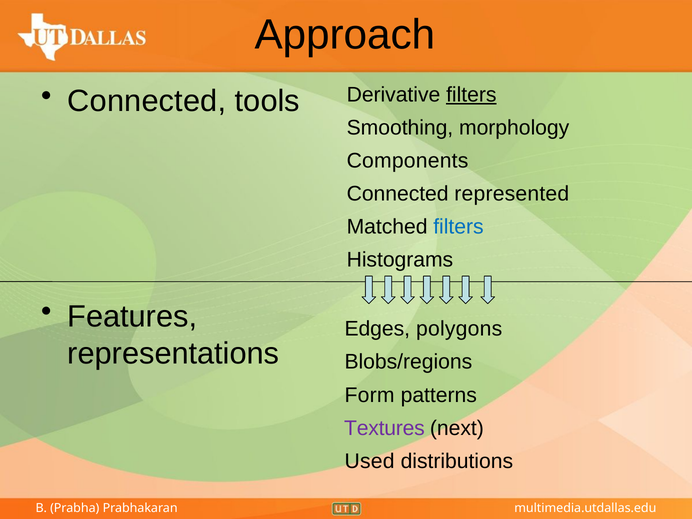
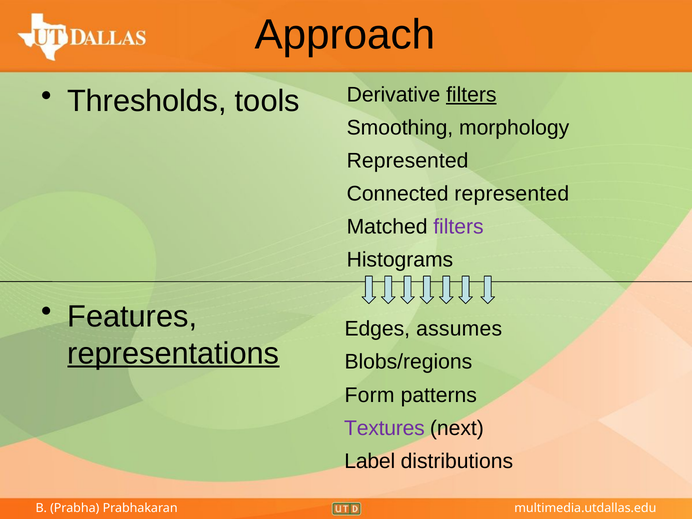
Connected: Connected -> Thresholds (147, 101)
Components: Components -> Represented (408, 161)
filters colour: blue -> purple (458, 227)
polygons: polygons -> assumes (459, 329)
representations underline: none -> present (173, 353)
Used: Used -> Label (370, 461)
